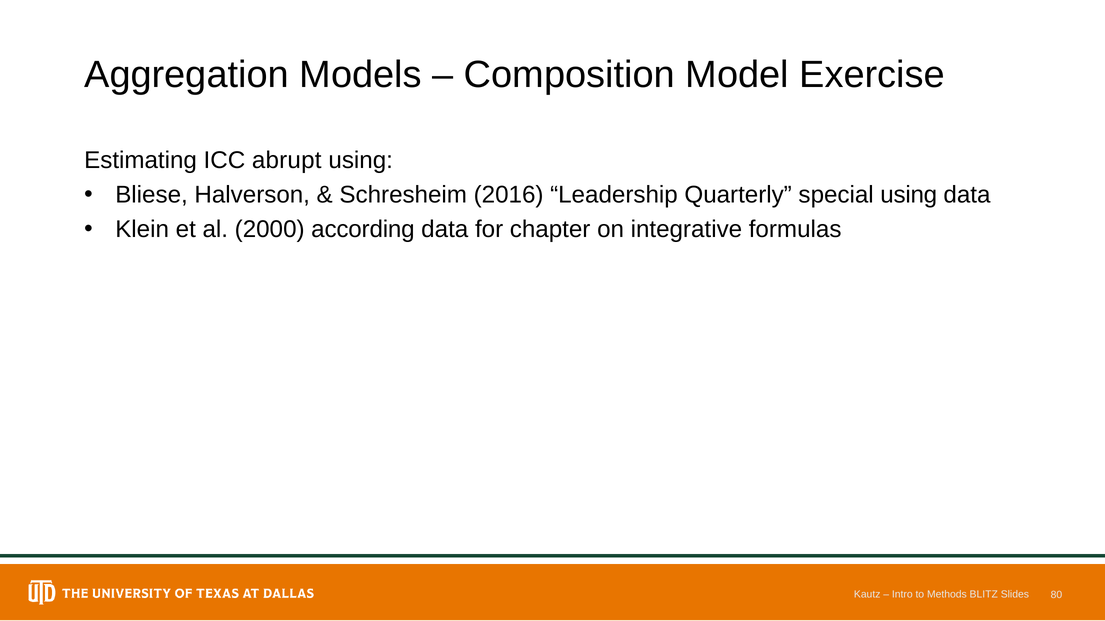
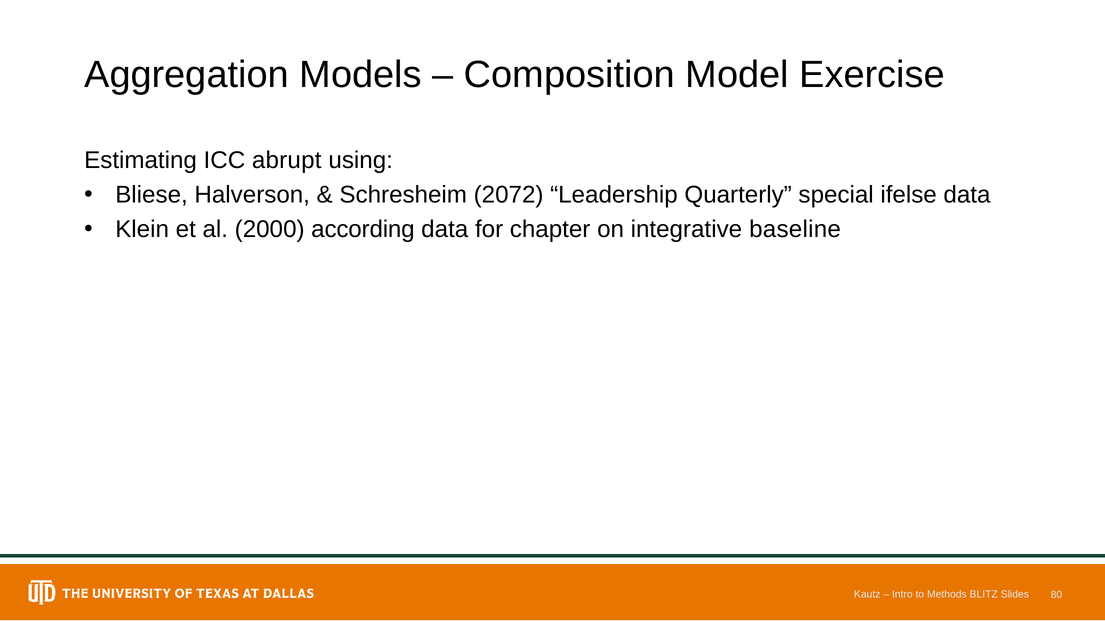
2016: 2016 -> 2072 (509, 195)
special using: using -> ifelse (909, 195)
formulas: formulas -> baseline (795, 230)
